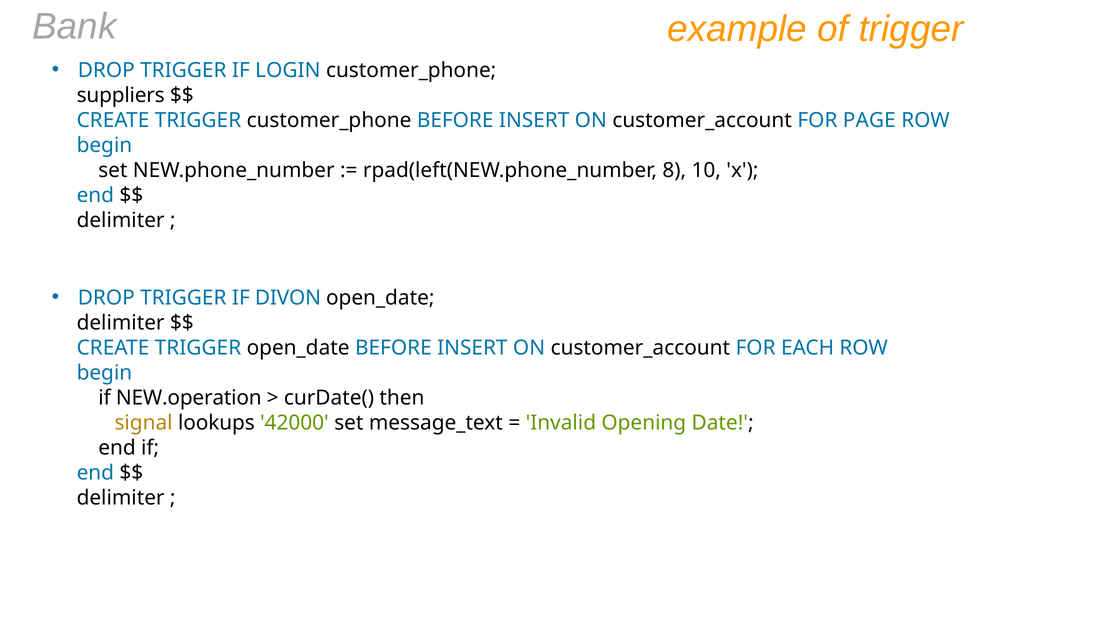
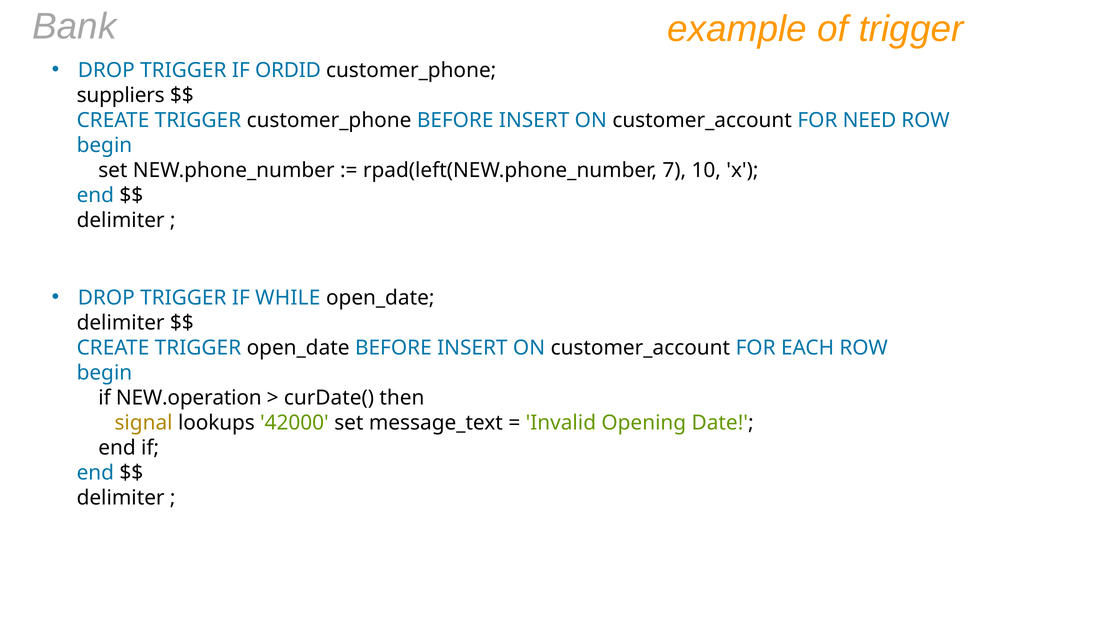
LOGIN: LOGIN -> ORDID (288, 70)
PAGE: PAGE -> NEED (869, 120)
8: 8 -> 7 (674, 170)
DIVON: DIVON -> WHILE (288, 298)
